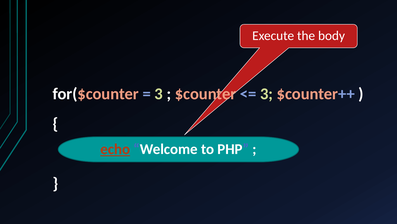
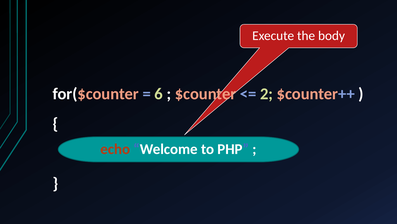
3: 3 -> 6 (159, 94)
3: 3 -> 2 (267, 94)
echo underline: present -> none (115, 149)
